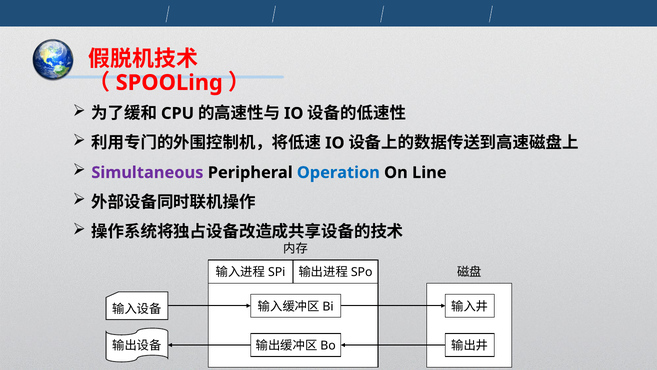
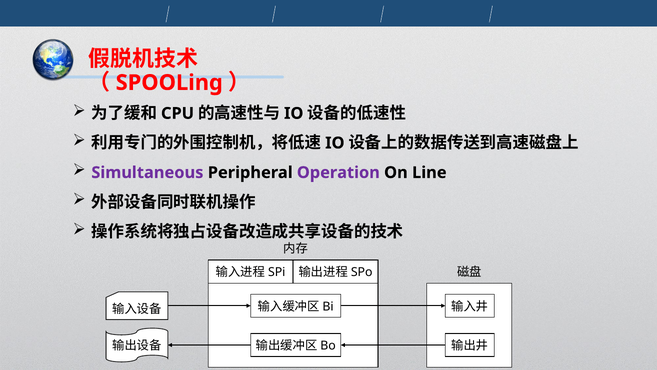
Operation colour: blue -> purple (338, 172)
